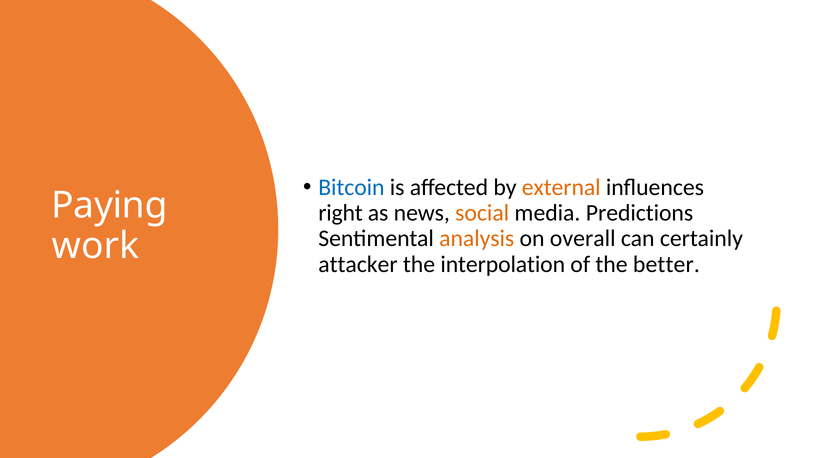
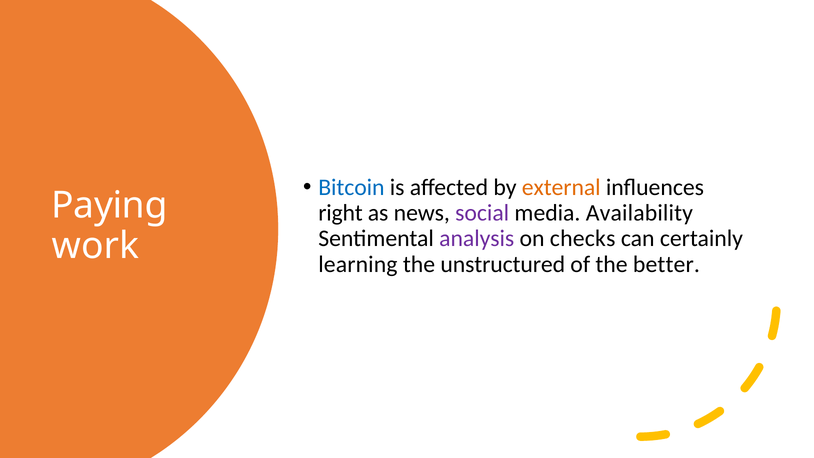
social colour: orange -> purple (482, 213)
Predictions: Predictions -> Availability (639, 213)
analysis colour: orange -> purple (477, 239)
overall: overall -> checks (583, 239)
attacker: attacker -> learning (358, 264)
interpolation: interpolation -> unstructured (503, 264)
